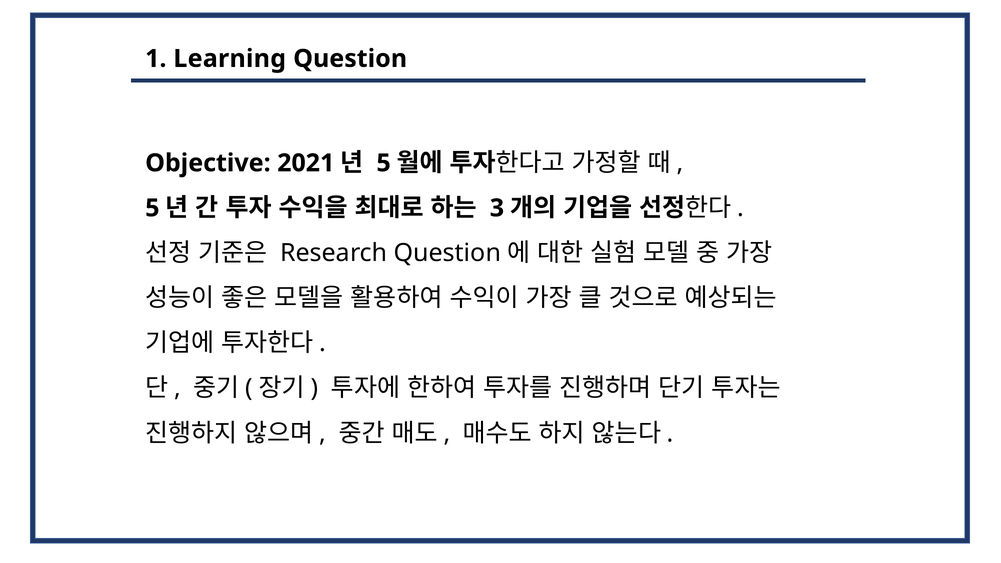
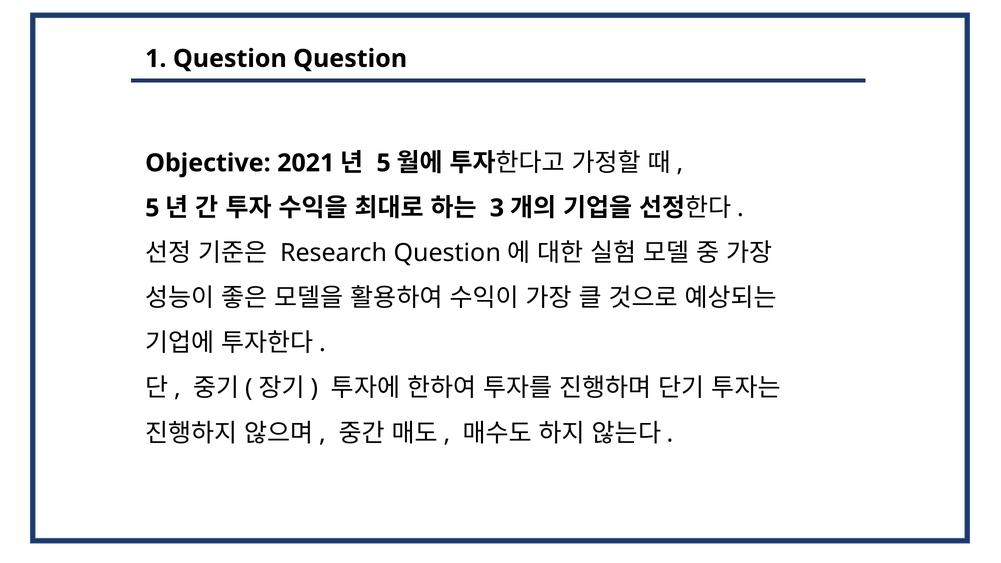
1 Learning: Learning -> Question (230, 59)
